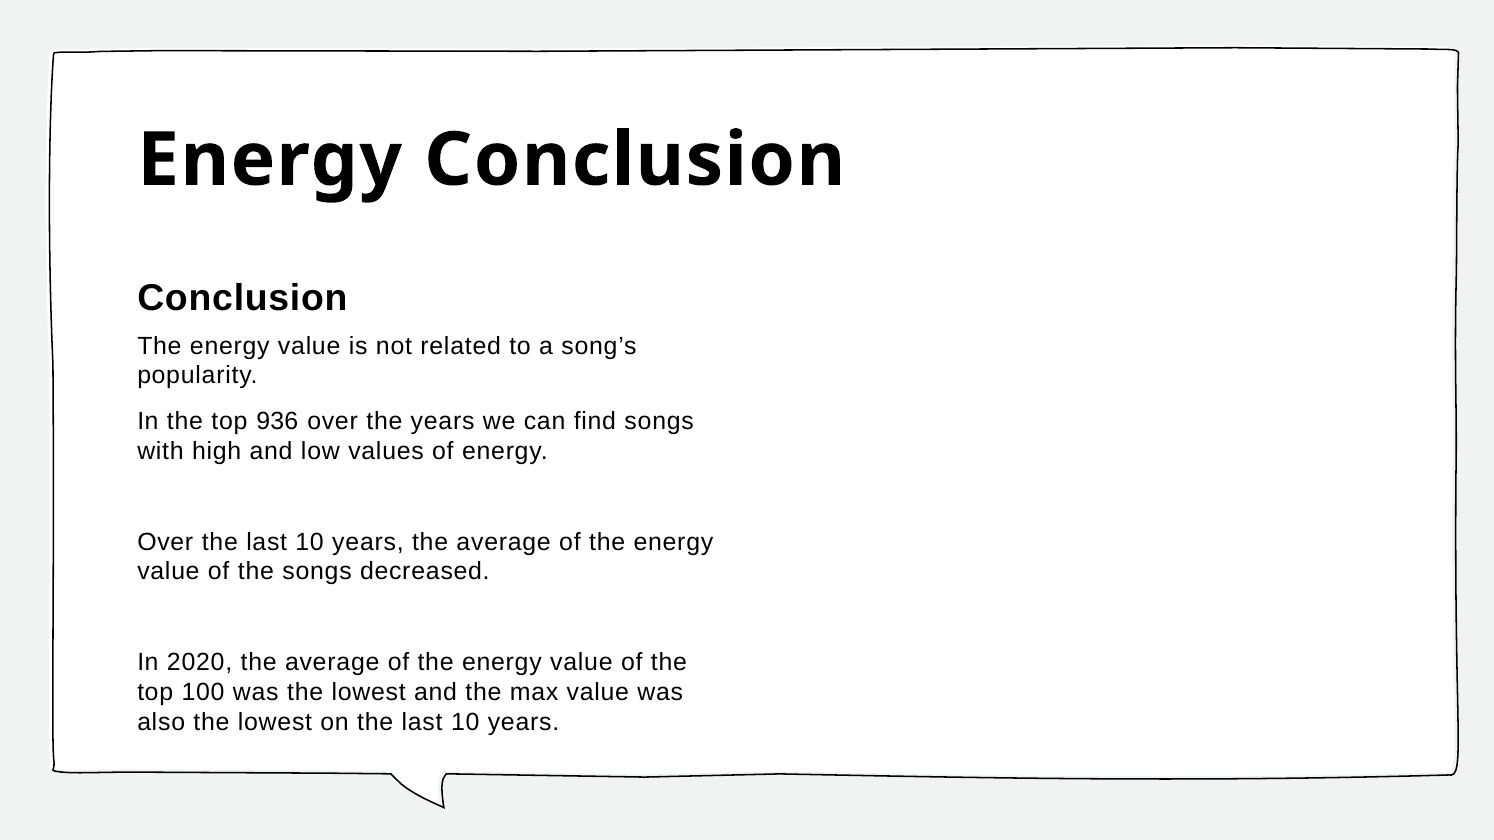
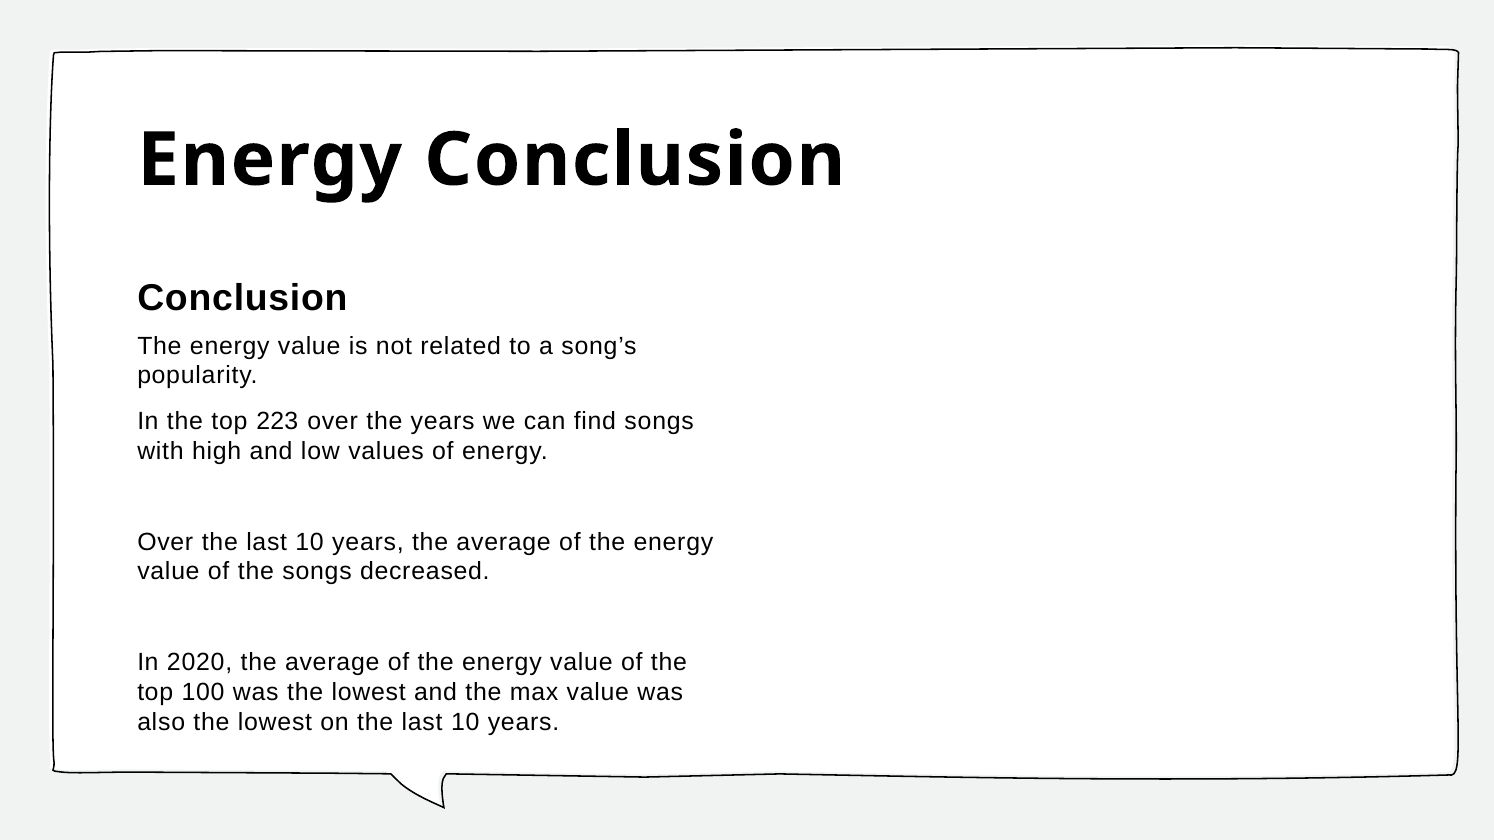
936: 936 -> 223 (277, 421)
